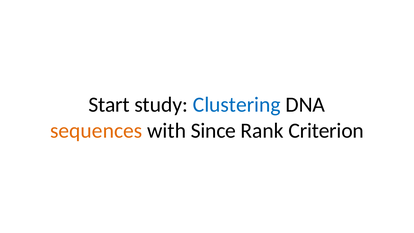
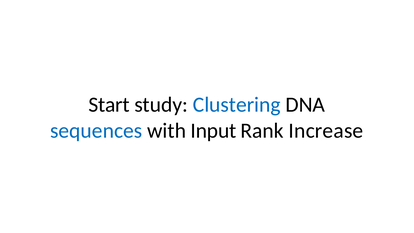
sequences colour: orange -> blue (96, 131)
Since: Since -> Input (213, 131)
Criterion: Criterion -> Increase (326, 131)
